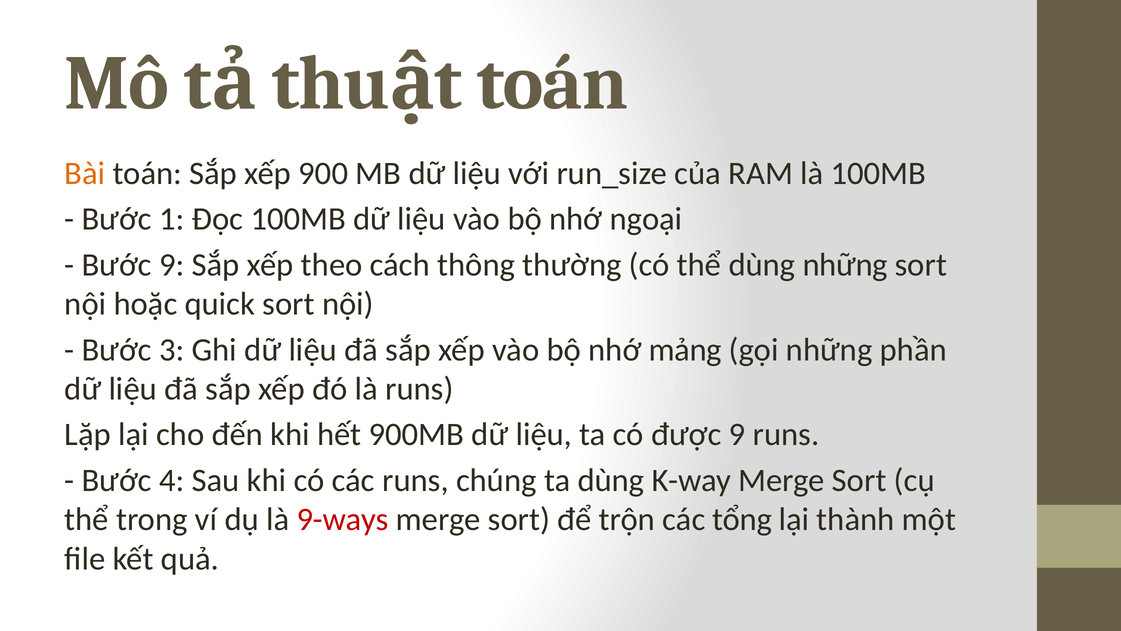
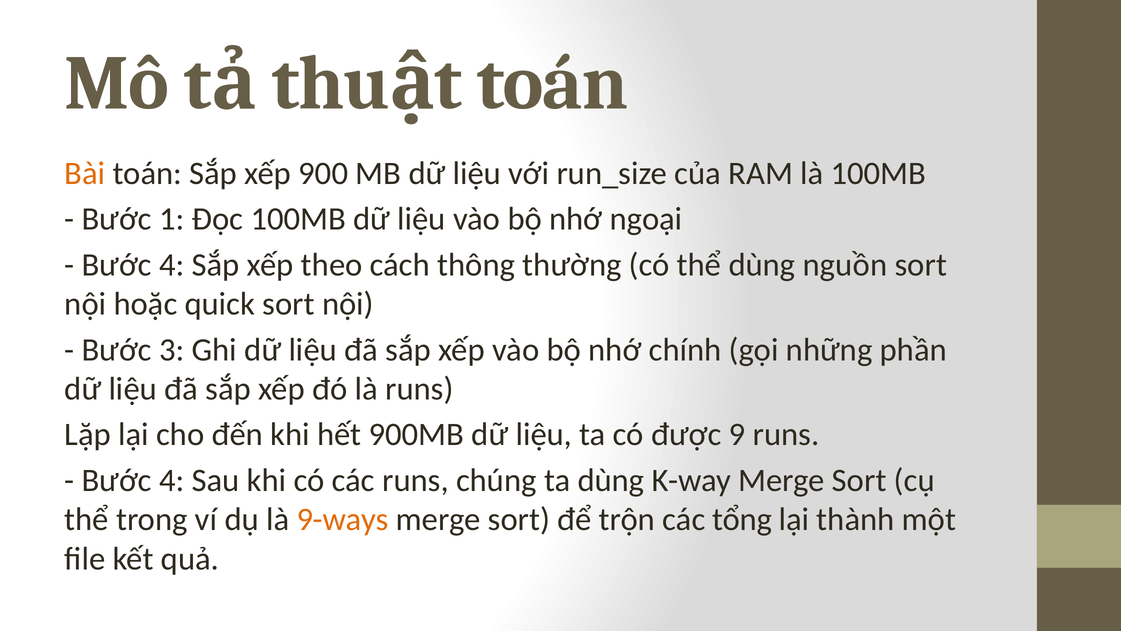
9: 9 -> 4 (172, 265)
dùng những: những -> nguồn (845, 265)
mảng: mảng -> chính (685, 349)
9-ways colour: red -> orange (343, 519)
